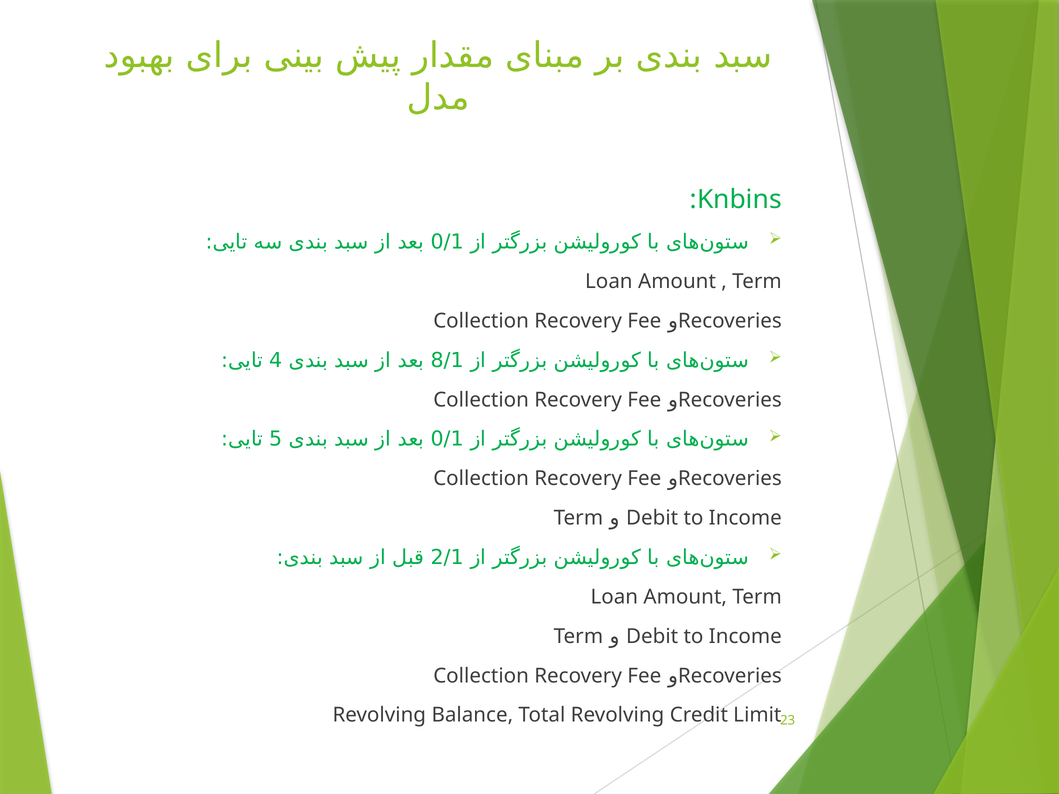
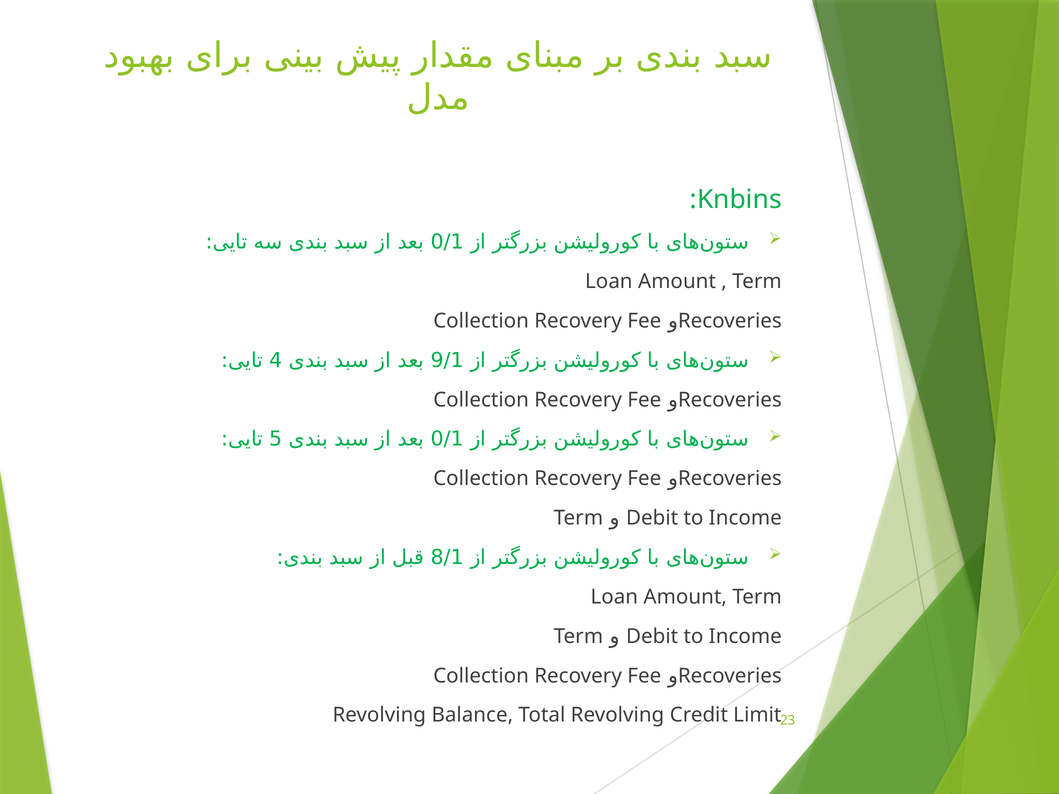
8/1: 8/1 -> 9/1 (447, 360)
2/1: 2/1 -> 8/1 (447, 558)
